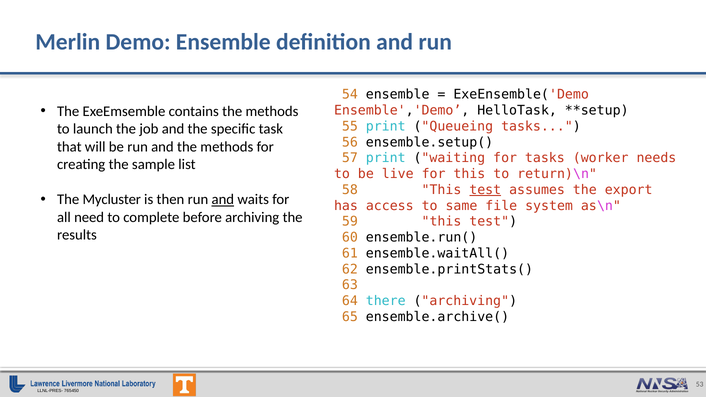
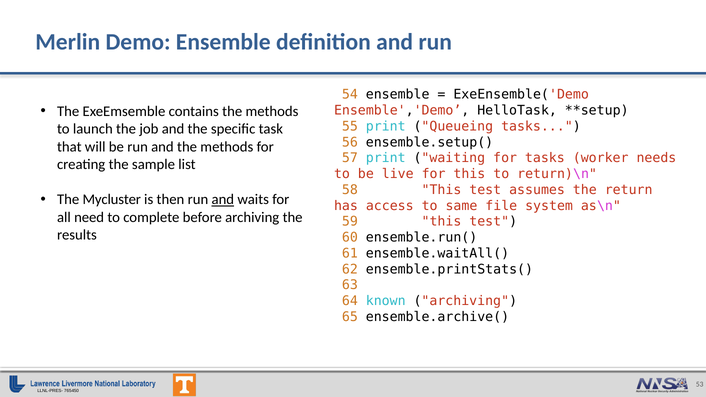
test underline: present -> none (485, 190)
export: export -> return (629, 190)
there: there -> known (386, 301)
